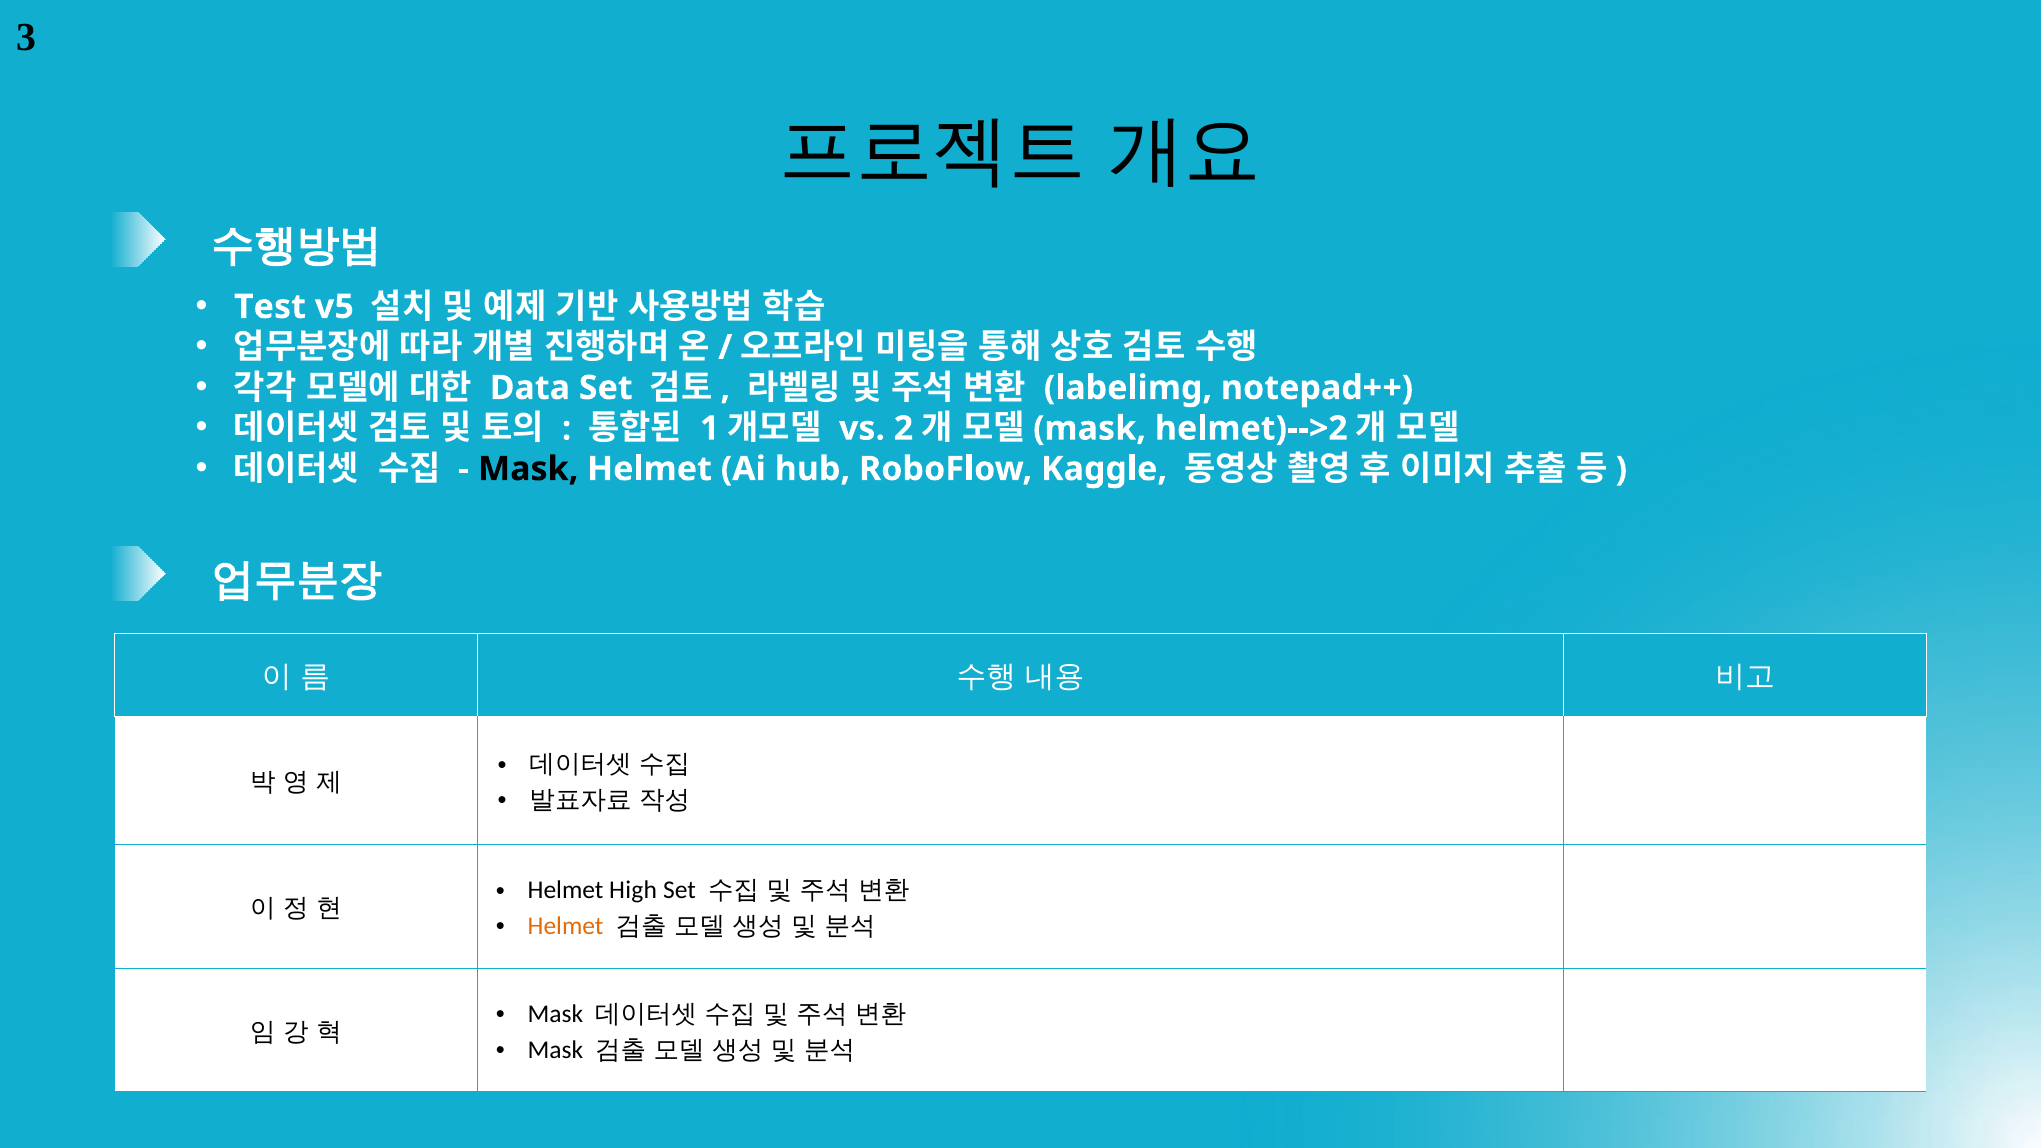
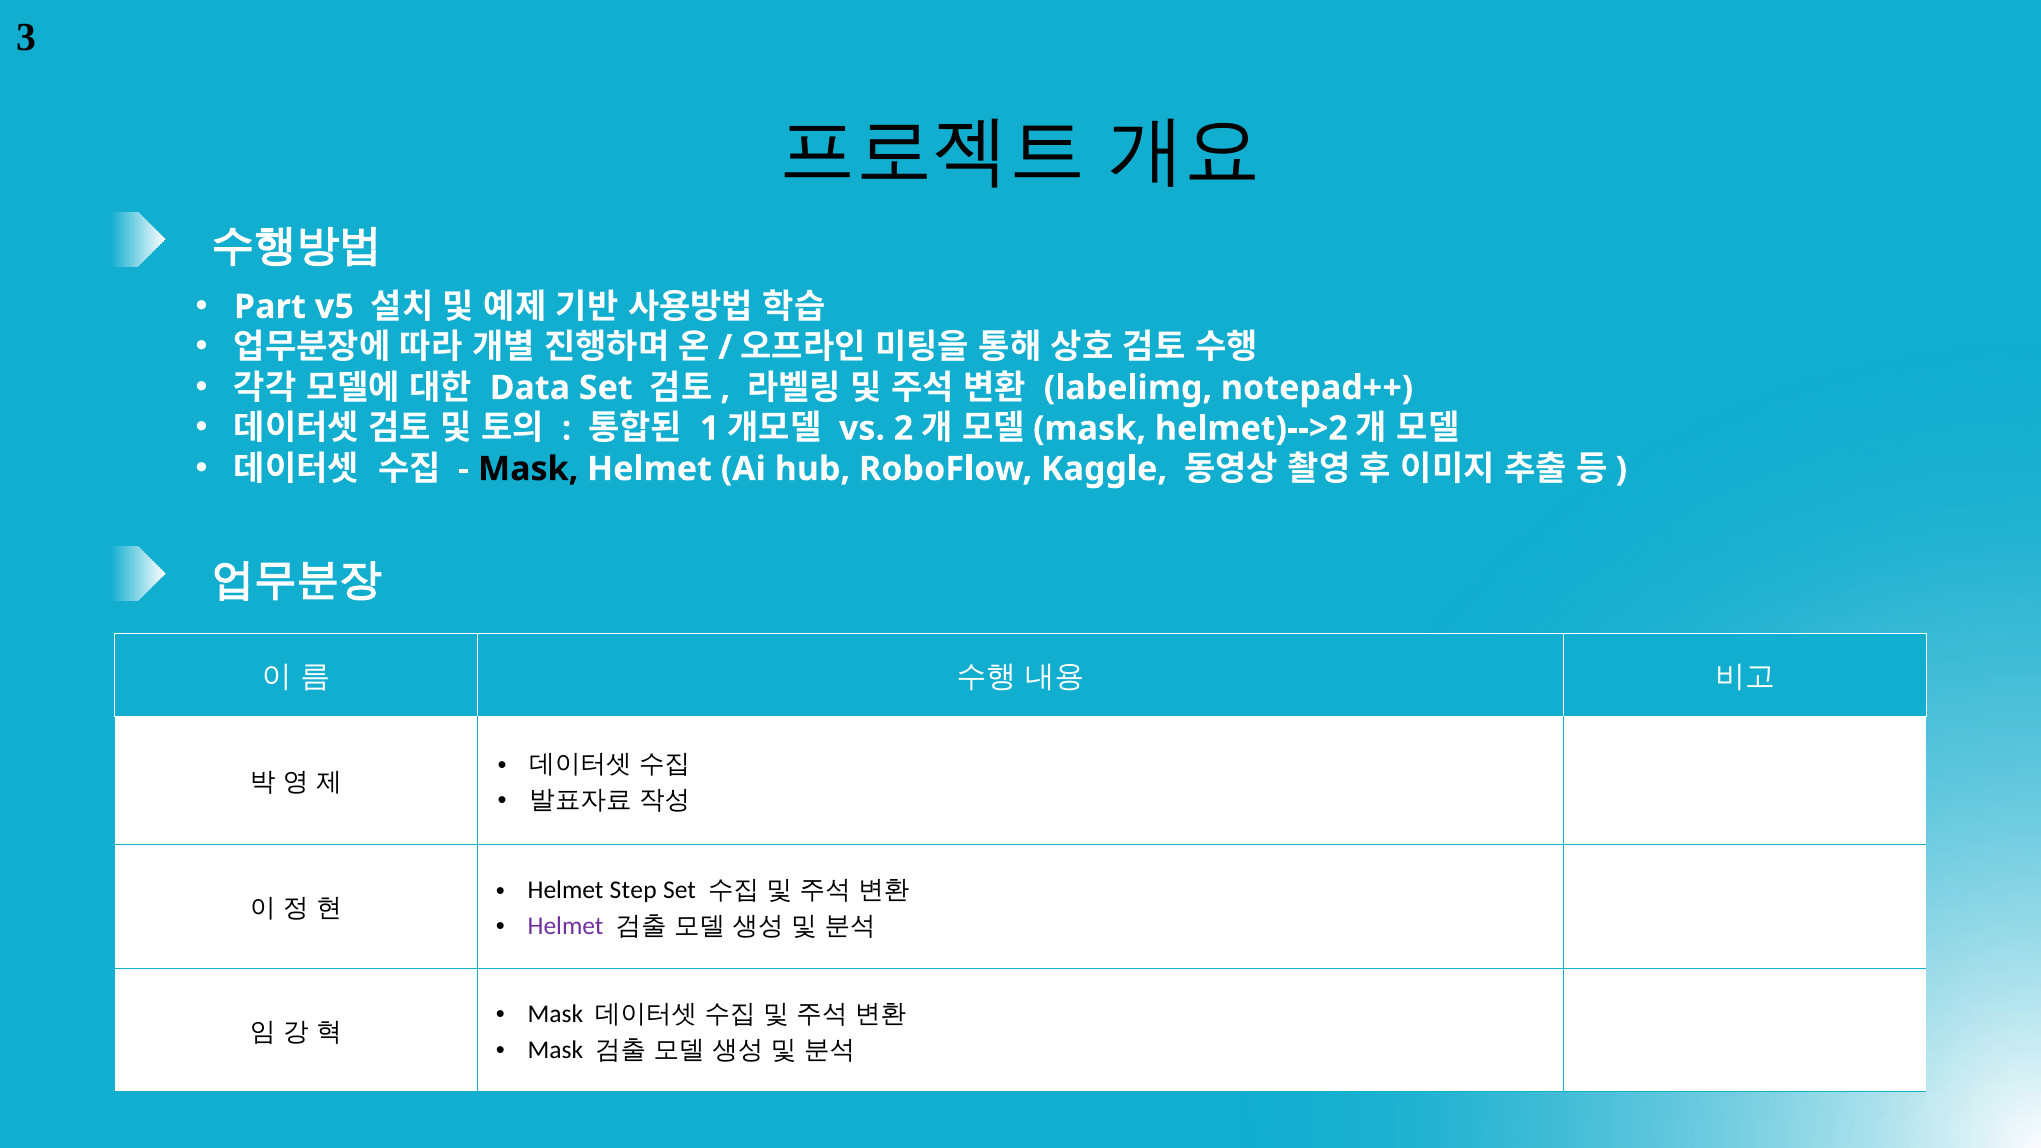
Test: Test -> Part (270, 307)
High: High -> Step (633, 890)
Helmet colour: orange -> purple (566, 926)
